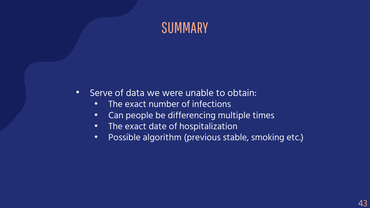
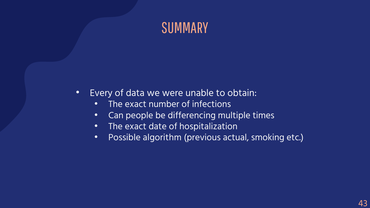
Serve: Serve -> Every (101, 93)
stable: stable -> actual (236, 138)
